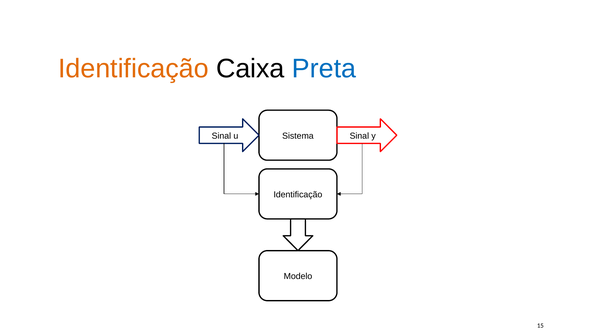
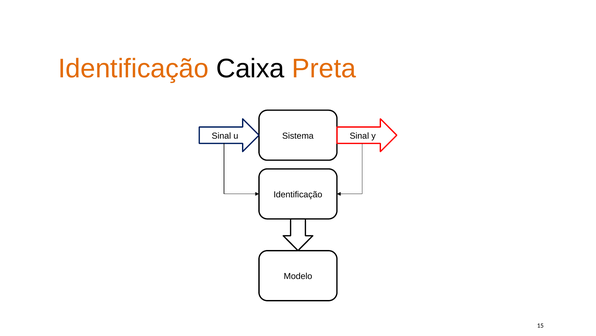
Preta colour: blue -> orange (324, 68)
